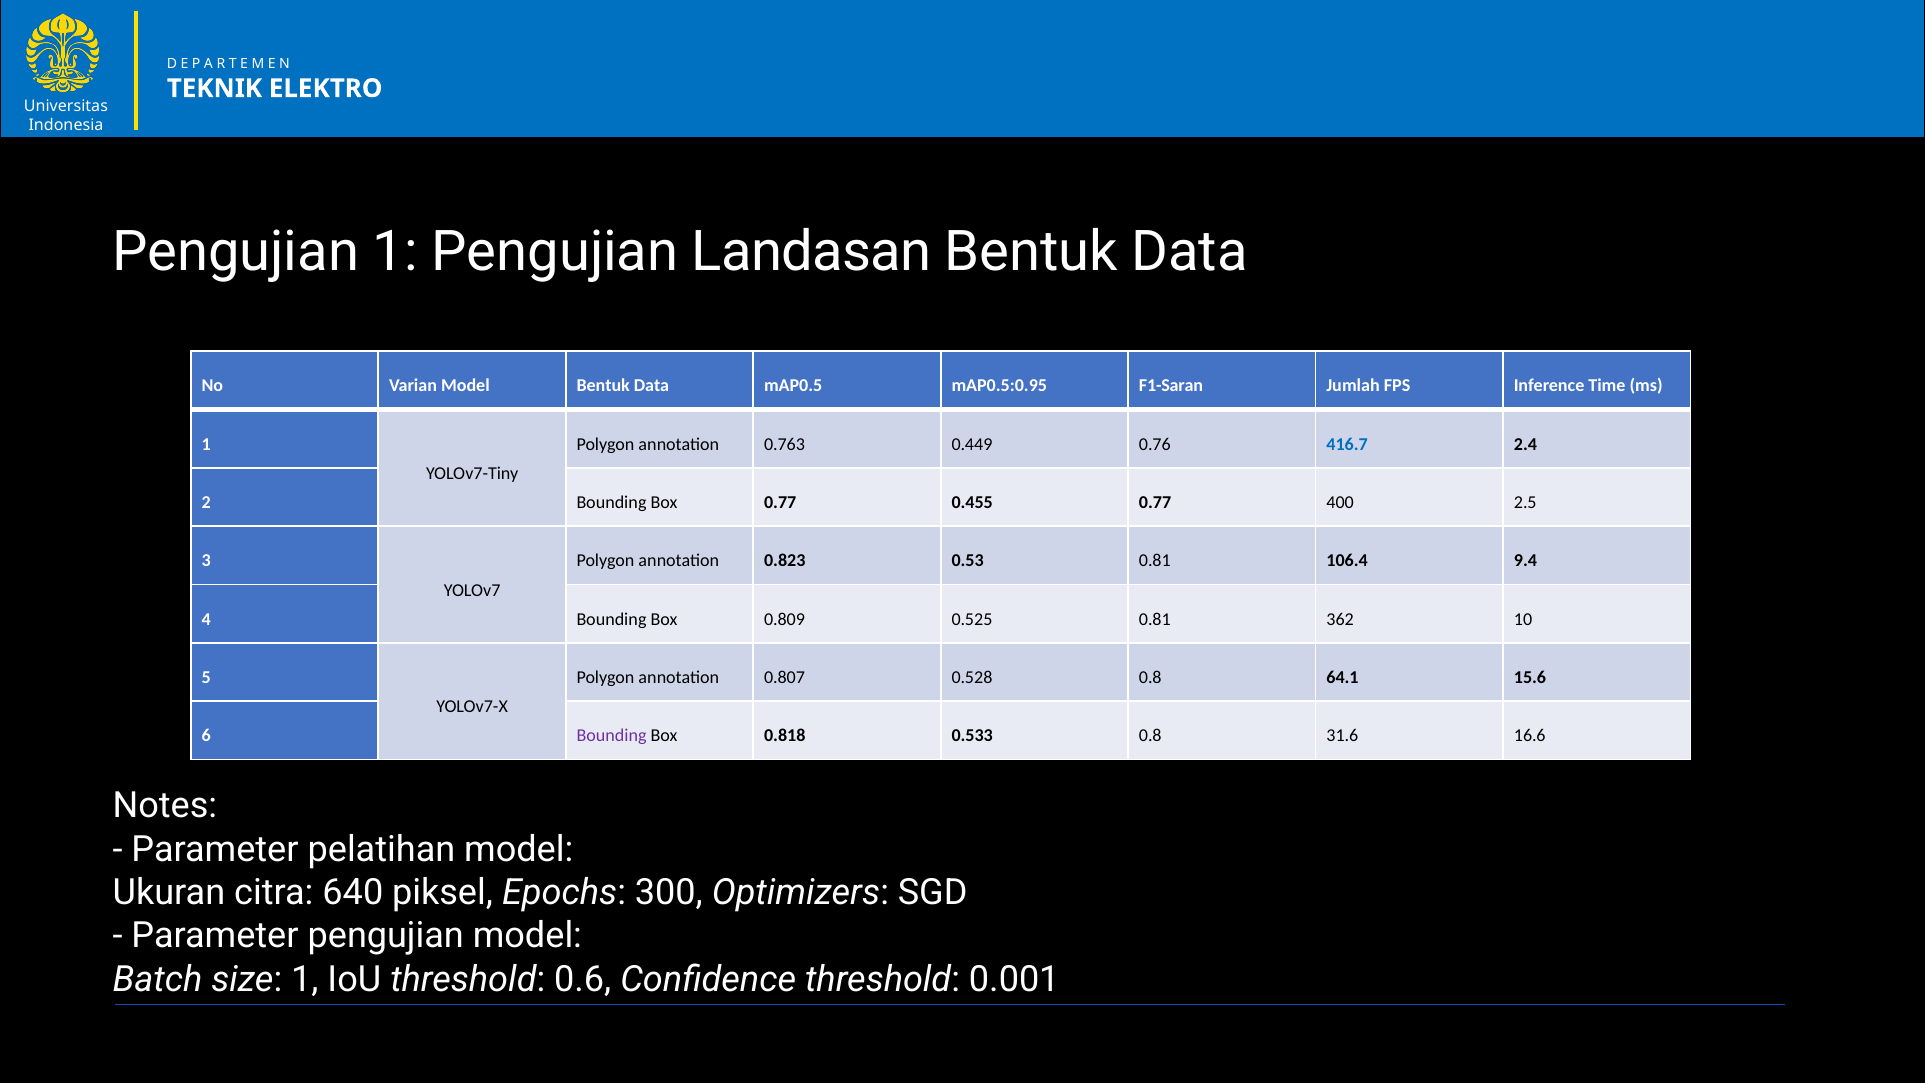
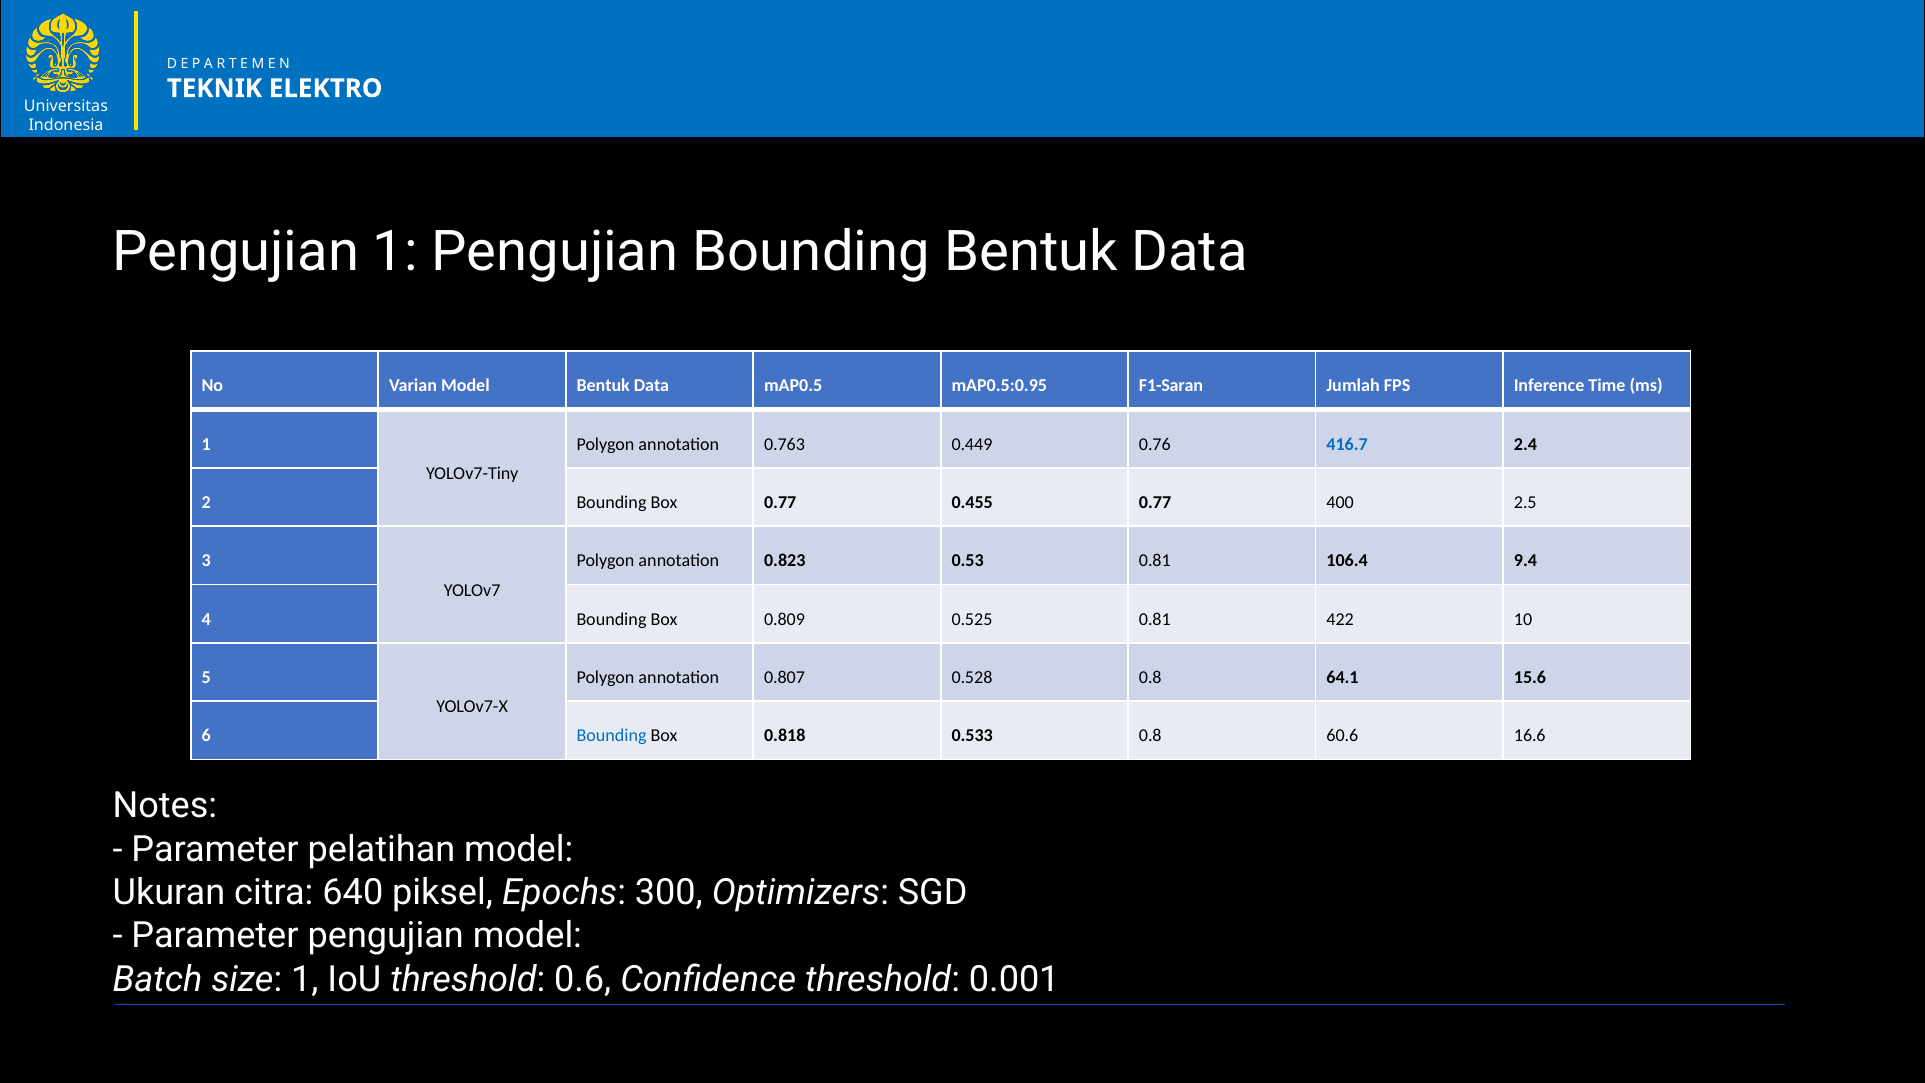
Pengujian Landasan: Landasan -> Bounding (811, 251)
362: 362 -> 422 (1340, 619)
Bounding colour: purple -> blue (612, 736)
31.6: 31.6 -> 60.6 (1342, 736)
